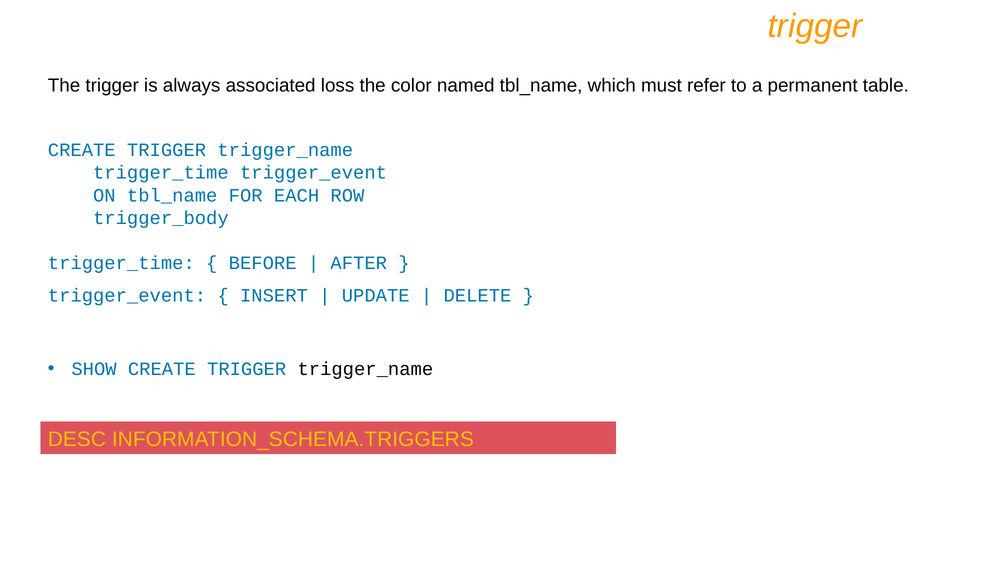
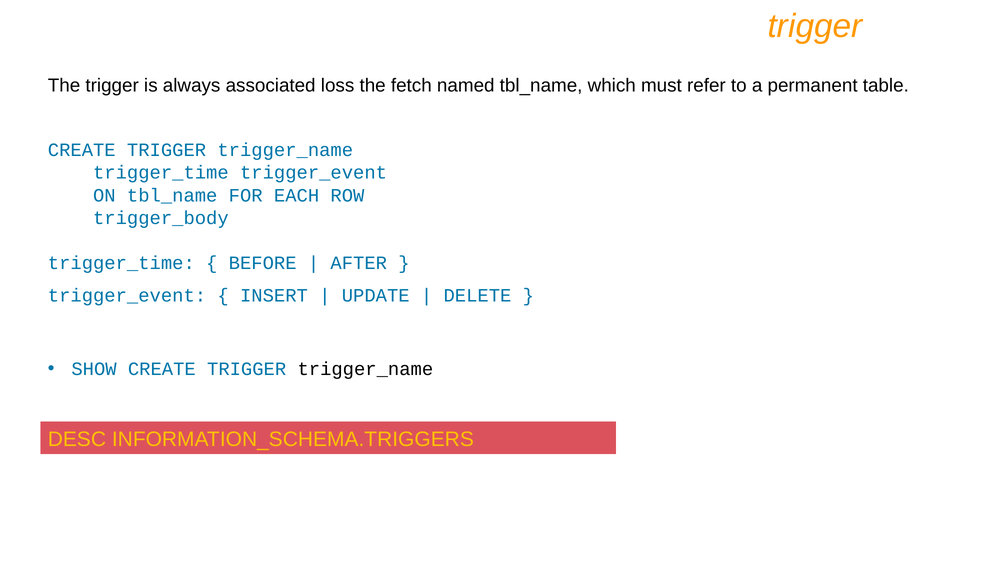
color: color -> fetch (411, 85)
